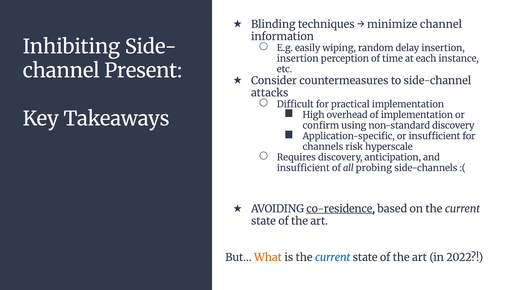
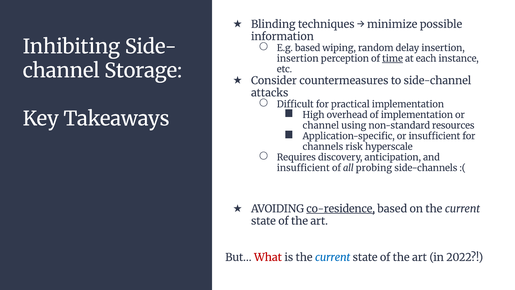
minimize channel: channel -> possible (441, 24)
E.g easily: easily -> based (308, 48)
time underline: none -> present (393, 59)
Present: Present -> Storage (143, 71)
confirm: confirm -> channel (321, 125)
non-standard discovery: discovery -> resources (453, 125)
What colour: orange -> red (268, 257)
